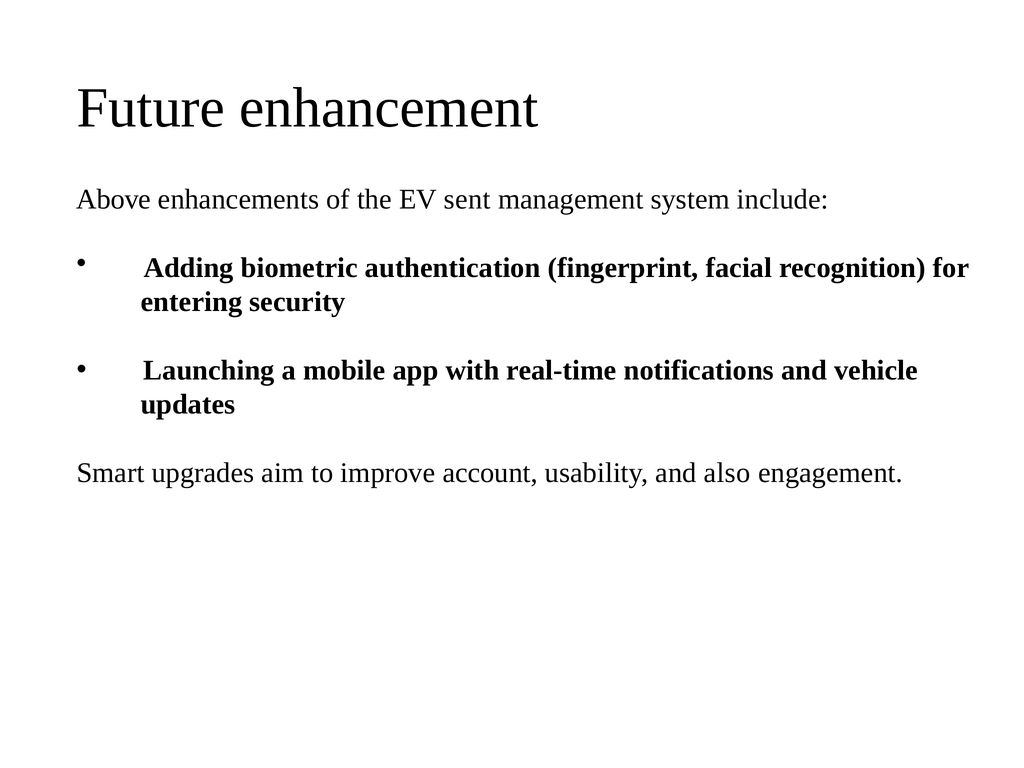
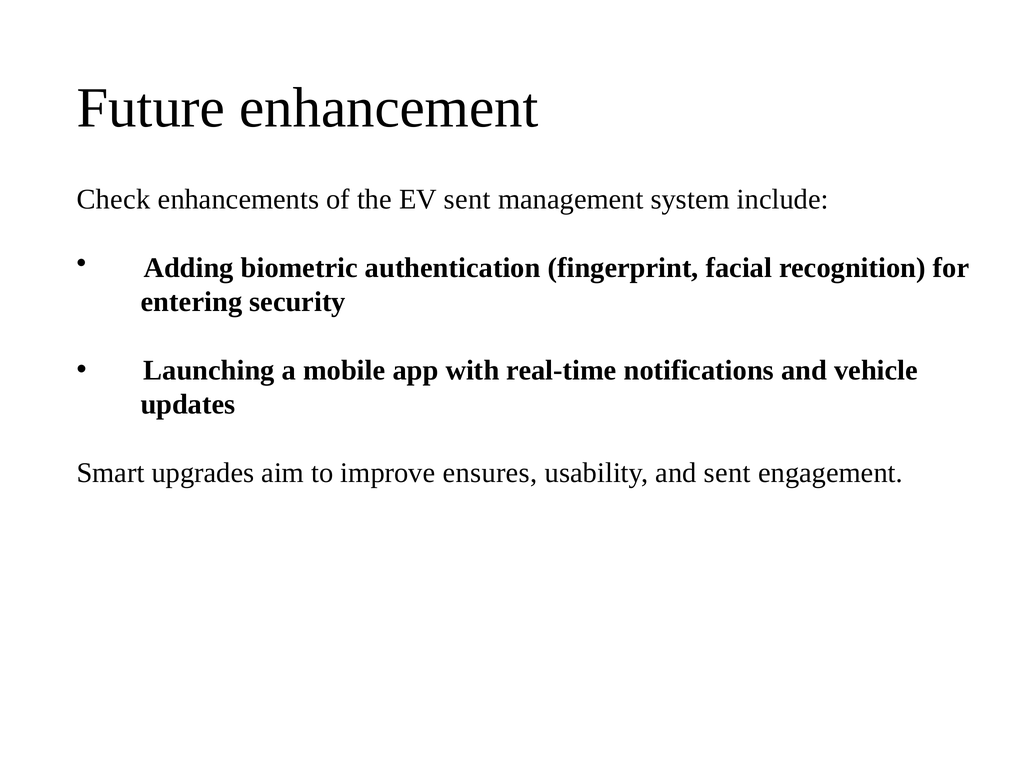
Above: Above -> Check (113, 200)
account: account -> ensures (490, 473)
and also: also -> sent (727, 473)
